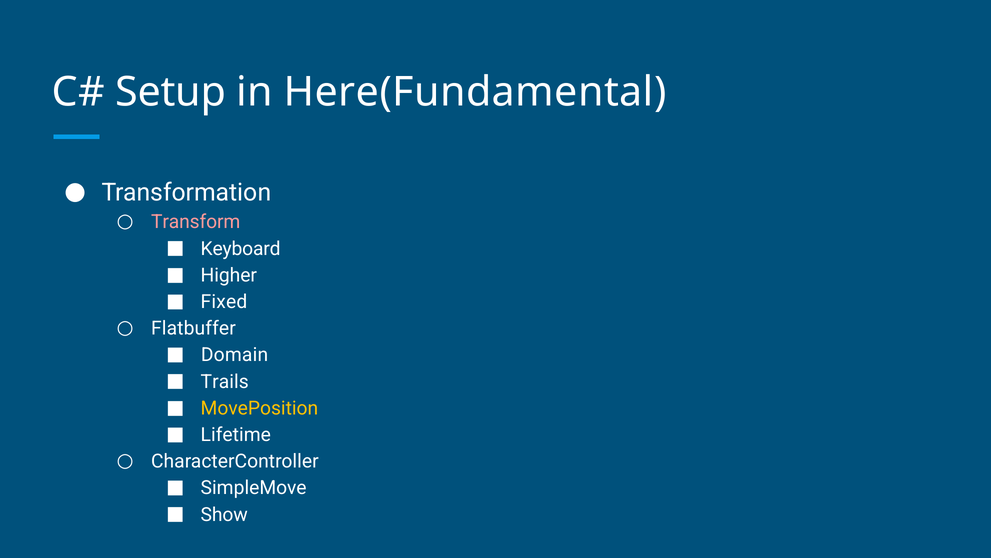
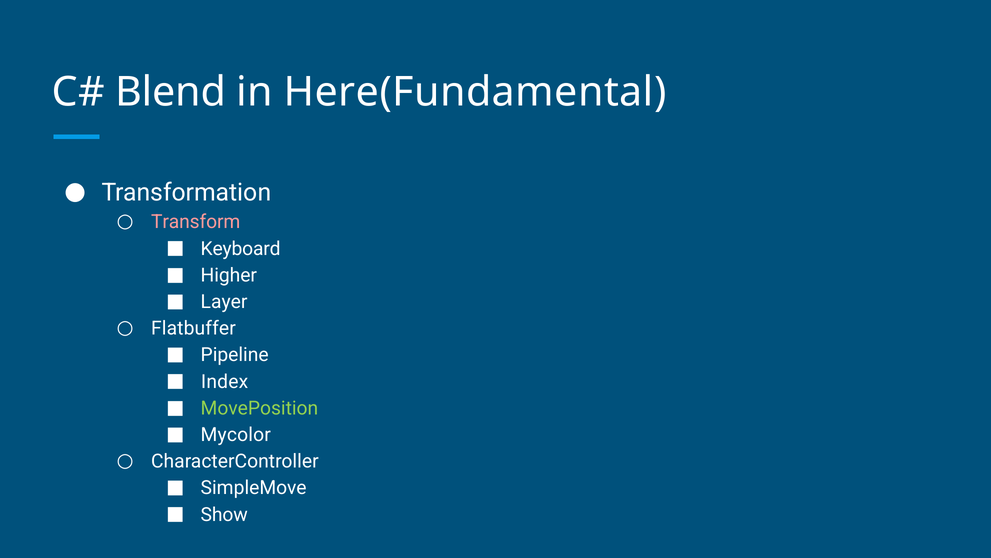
Setup: Setup -> Blend (171, 92)
Fixed: Fixed -> Layer (224, 302)
Domain: Domain -> Pipeline (235, 355)
Trails: Trails -> Index (225, 381)
MovePosition colour: yellow -> light green (259, 408)
Lifetime: Lifetime -> Mycolor (236, 434)
